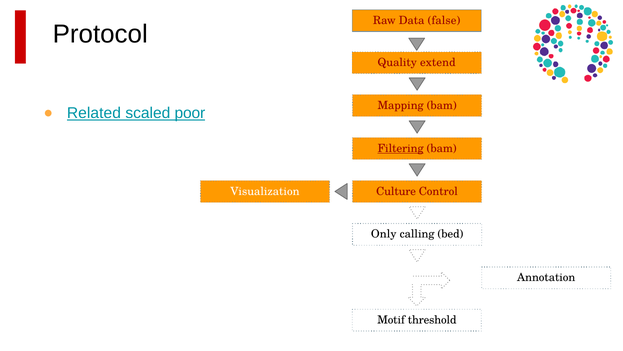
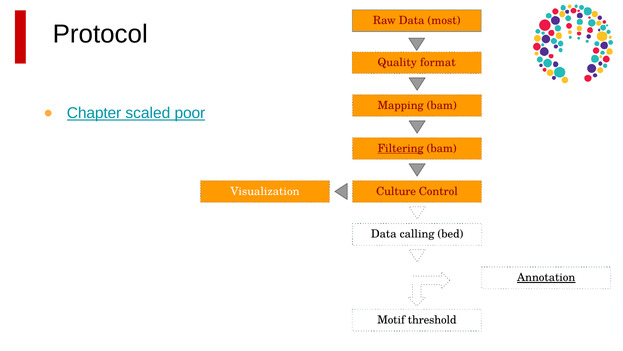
false: false -> most (444, 21)
extend: extend -> format (438, 62)
Related: Related -> Chapter (94, 113)
Only: Only -> Data (384, 234)
Annotation underline: none -> present (546, 277)
